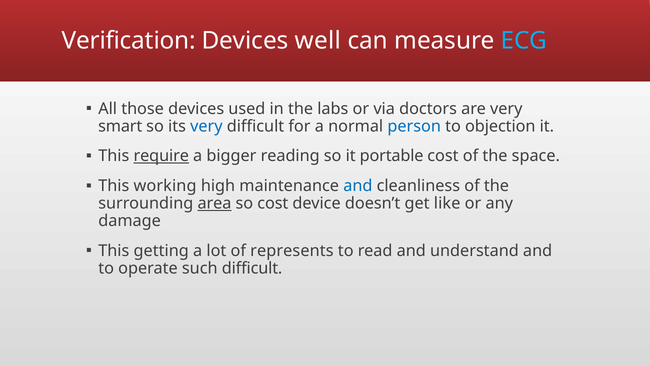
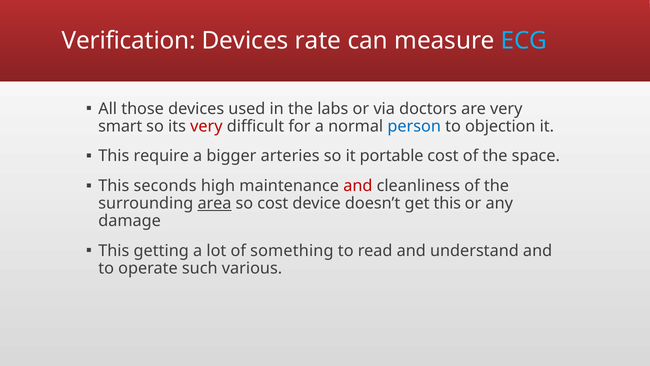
well: well -> rate (318, 40)
very colour: blue -> red (206, 126)
require underline: present -> none (161, 156)
reading: reading -> arteries (290, 156)
working: working -> seconds (165, 186)
and colour: blue -> red (358, 186)
get like: like -> this (447, 203)
represents: represents -> something (292, 250)
such difficult: difficult -> various (252, 268)
